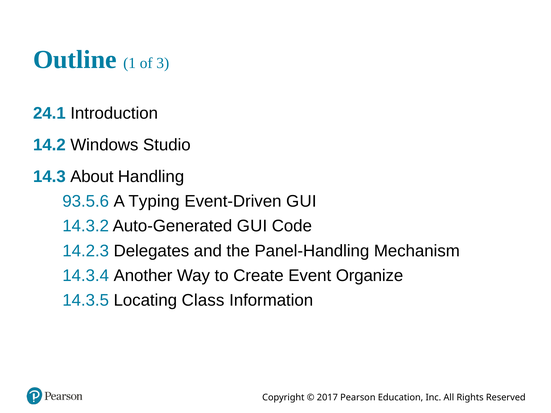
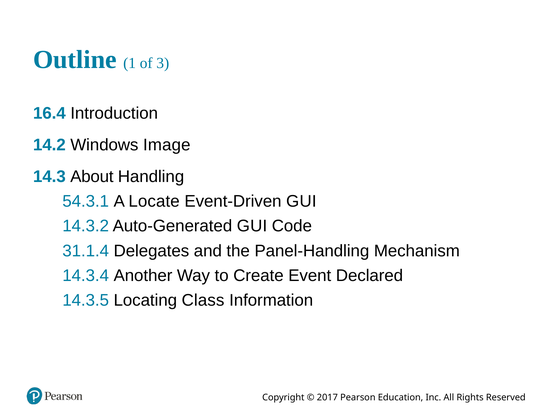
24.1: 24.1 -> 16.4 (49, 113)
Studio: Studio -> Image (167, 145)
93.5.6: 93.5.6 -> 54.3.1 (86, 201)
Typing: Typing -> Locate (154, 201)
14.2.3: 14.2.3 -> 31.1.4 (86, 251)
Organize: Organize -> Declared (369, 276)
